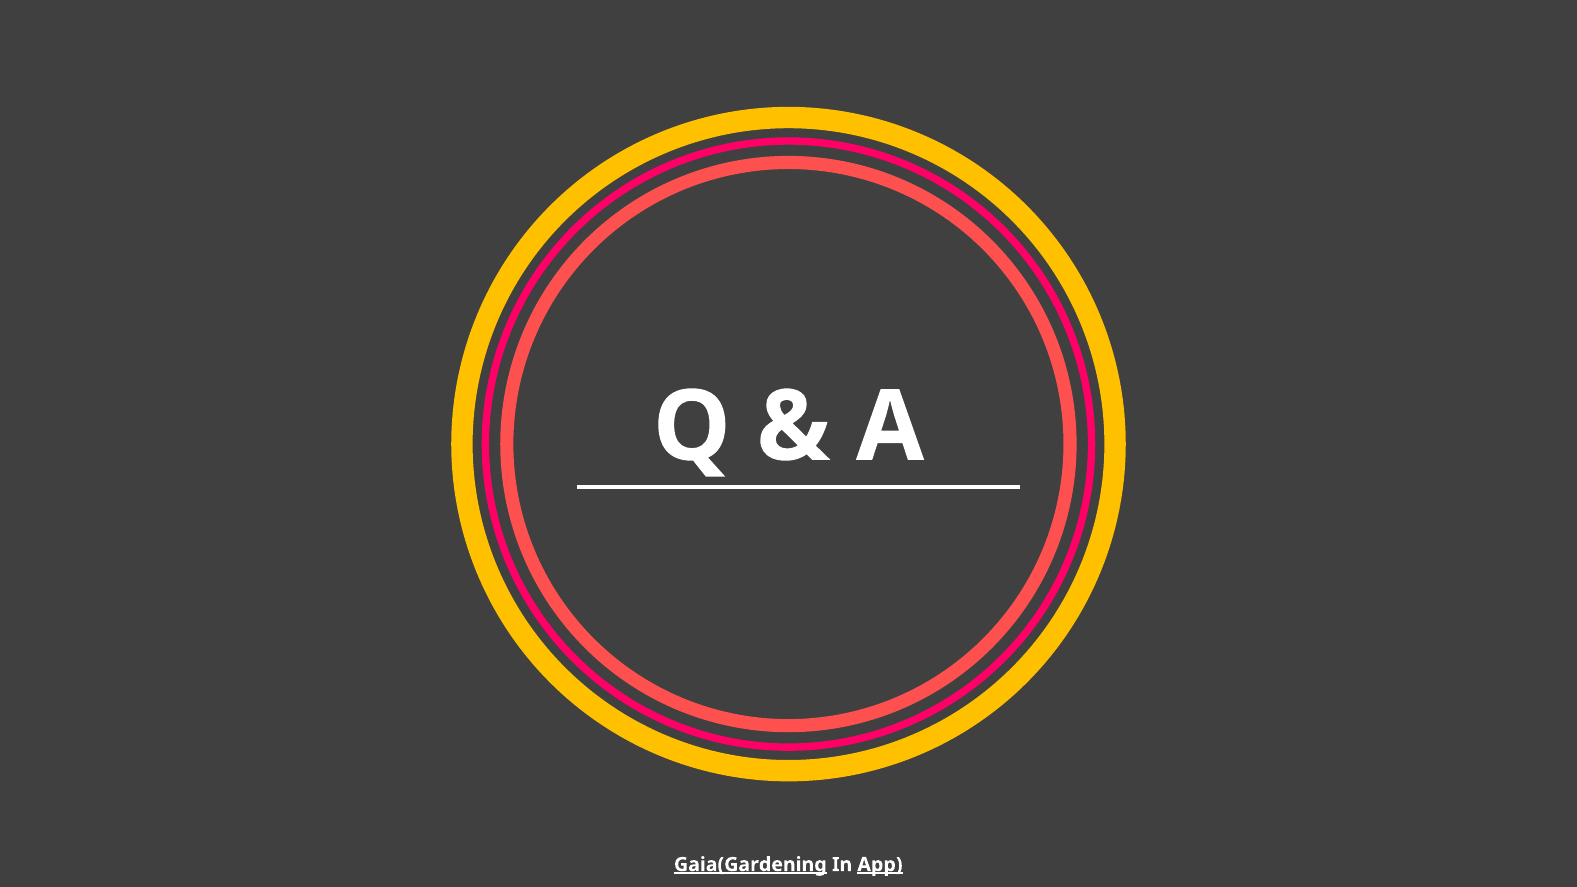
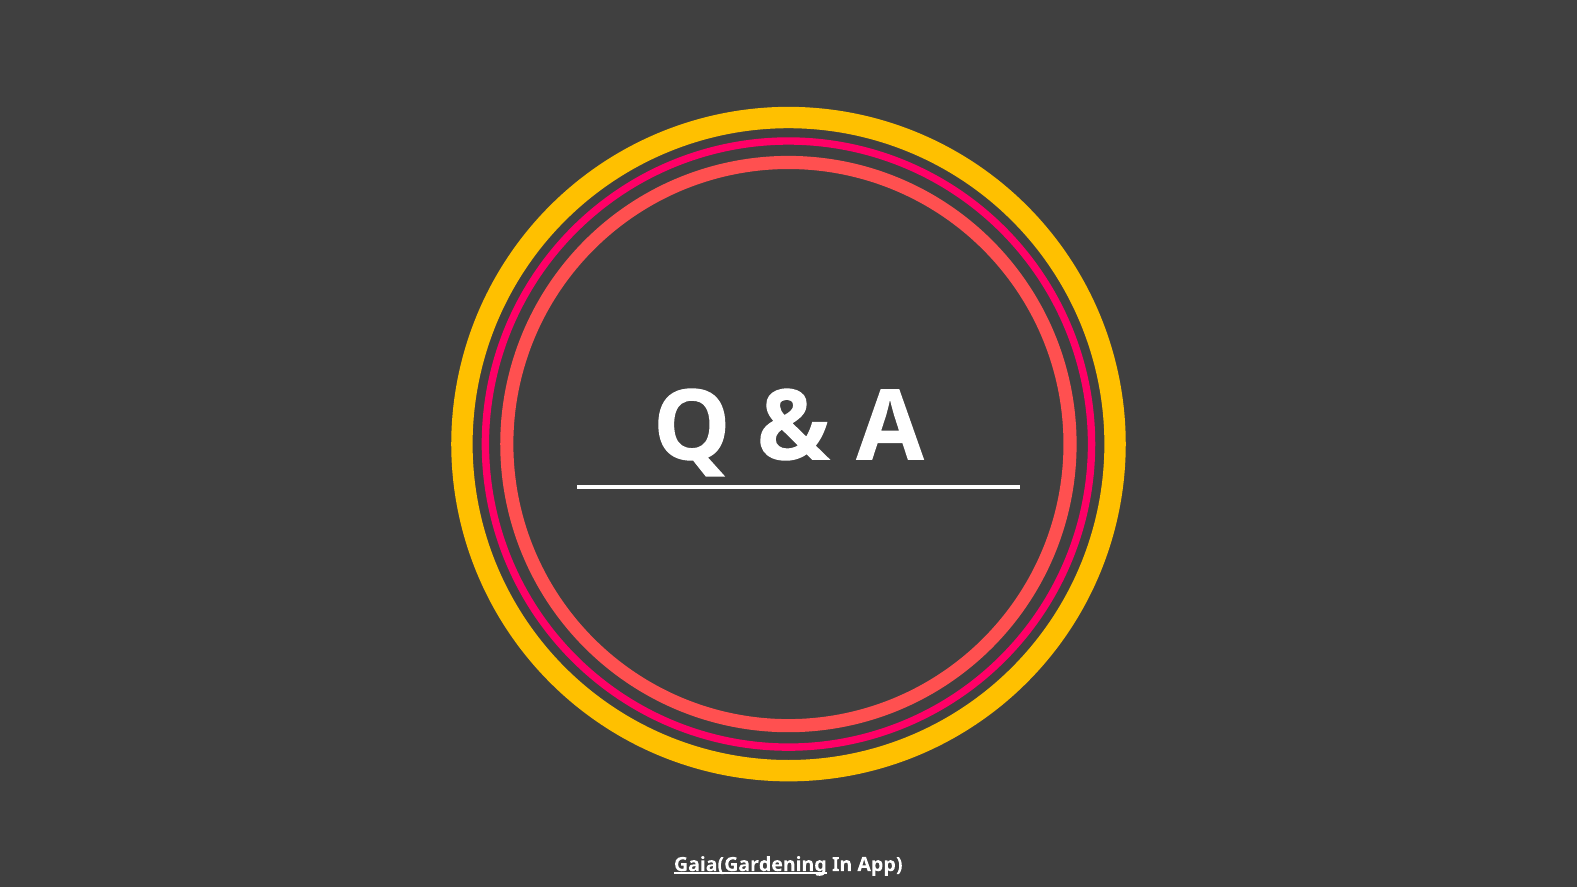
App underline: present -> none (880, 865)
